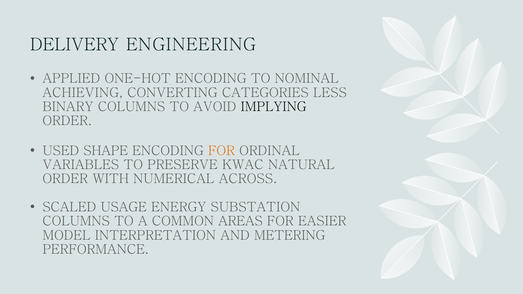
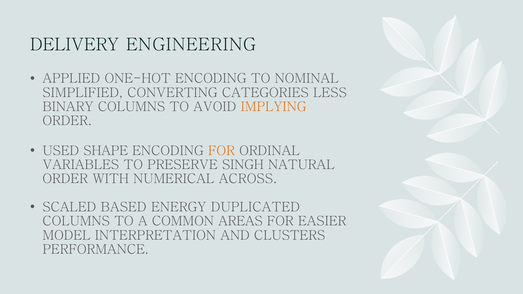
ACHIEVING: ACHIEVING -> SIMPLIFIED (83, 93)
IMPLYING colour: black -> orange (274, 107)
KWAC: KWAC -> SINGH (243, 165)
USAGE: USAGE -> BASED (124, 207)
SUBSTATION: SUBSTATION -> DUPLICATED (255, 207)
METERING: METERING -> CLUSTERS (290, 236)
